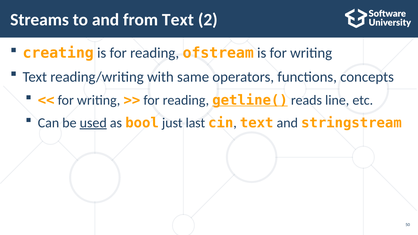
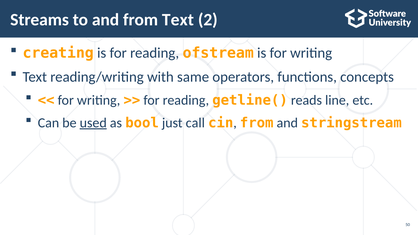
getline( underline: present -> none (250, 100)
last: last -> call (195, 123)
cin text: text -> from (257, 123)
